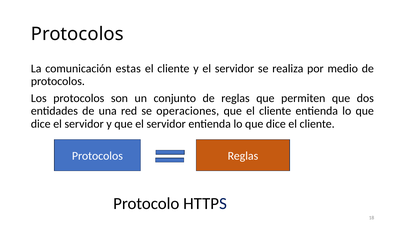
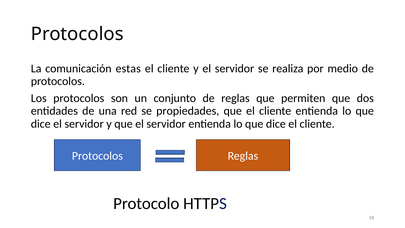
operaciones: operaciones -> propiedades (188, 111)
